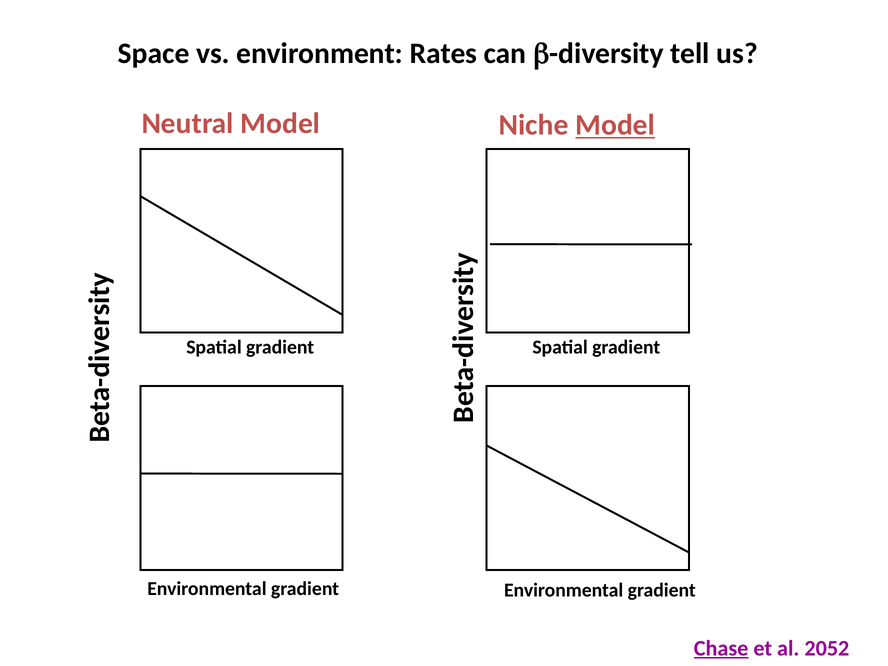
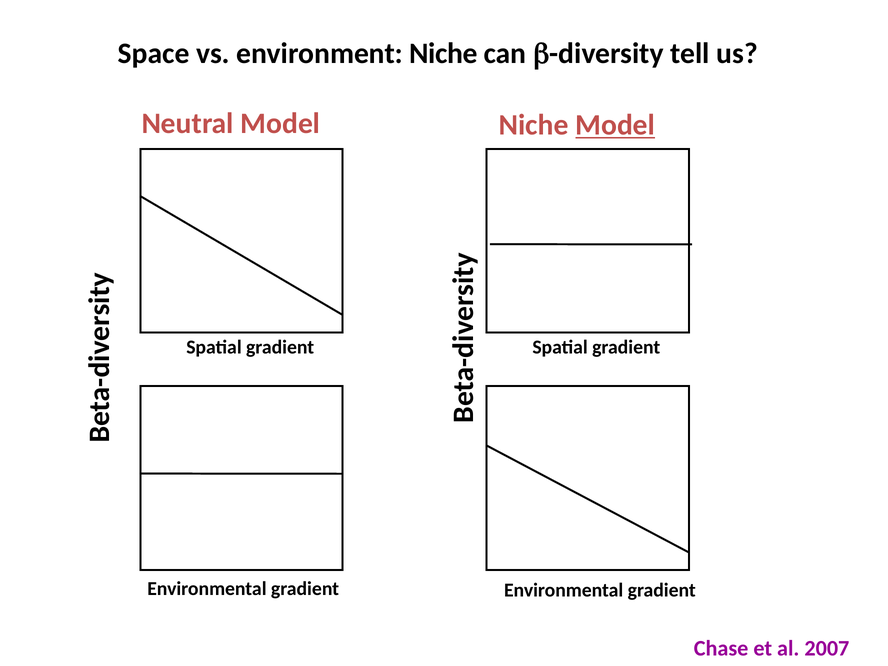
environment Rates: Rates -> Niche (444, 53)
Chase underline: present -> none (721, 648)
2052: 2052 -> 2007 (827, 648)
